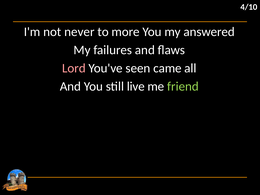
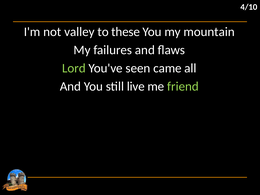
never: never -> valley (79, 32)
more: more -> these (126, 32)
answered: answered -> mountain (209, 32)
Lord colour: pink -> light green (74, 68)
